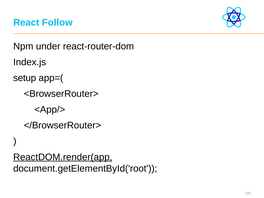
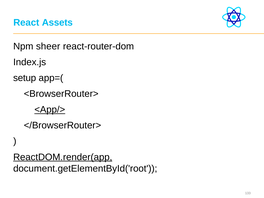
Follow: Follow -> Assets (57, 23)
under: under -> sheer (48, 46)
<App/> underline: none -> present (50, 110)
